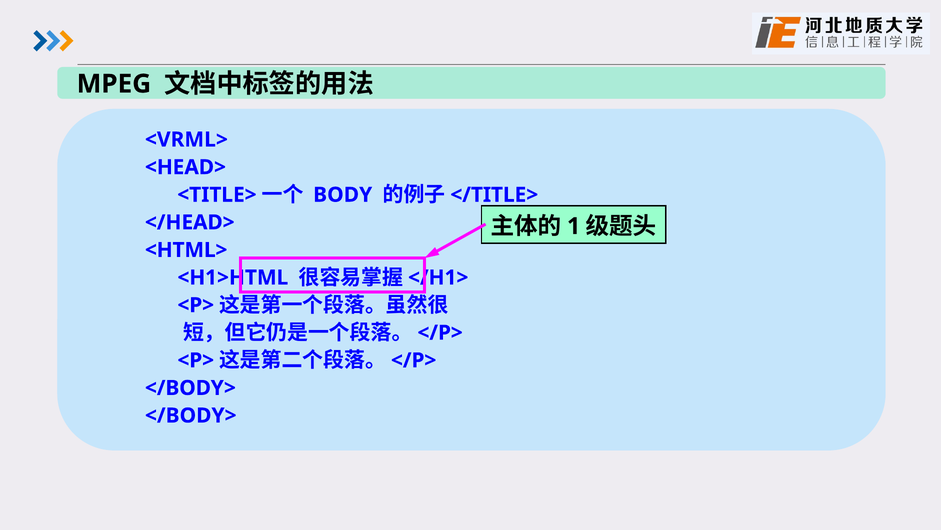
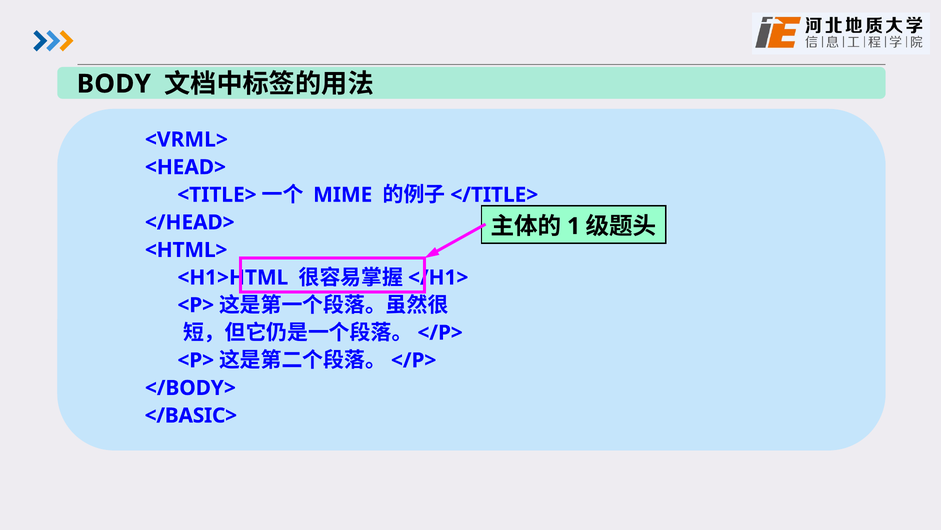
MPEG: MPEG -> BODY (114, 84)
BODY: BODY -> MIME (343, 195)
</BODY>: </BODY> -> </BASIC> (191, 415)
